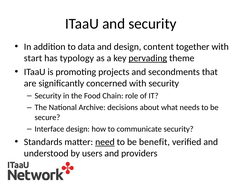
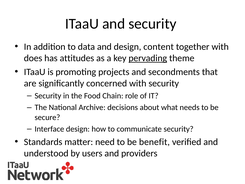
start: start -> does (33, 58)
typology: typology -> attitudes (77, 58)
need underline: present -> none (105, 142)
